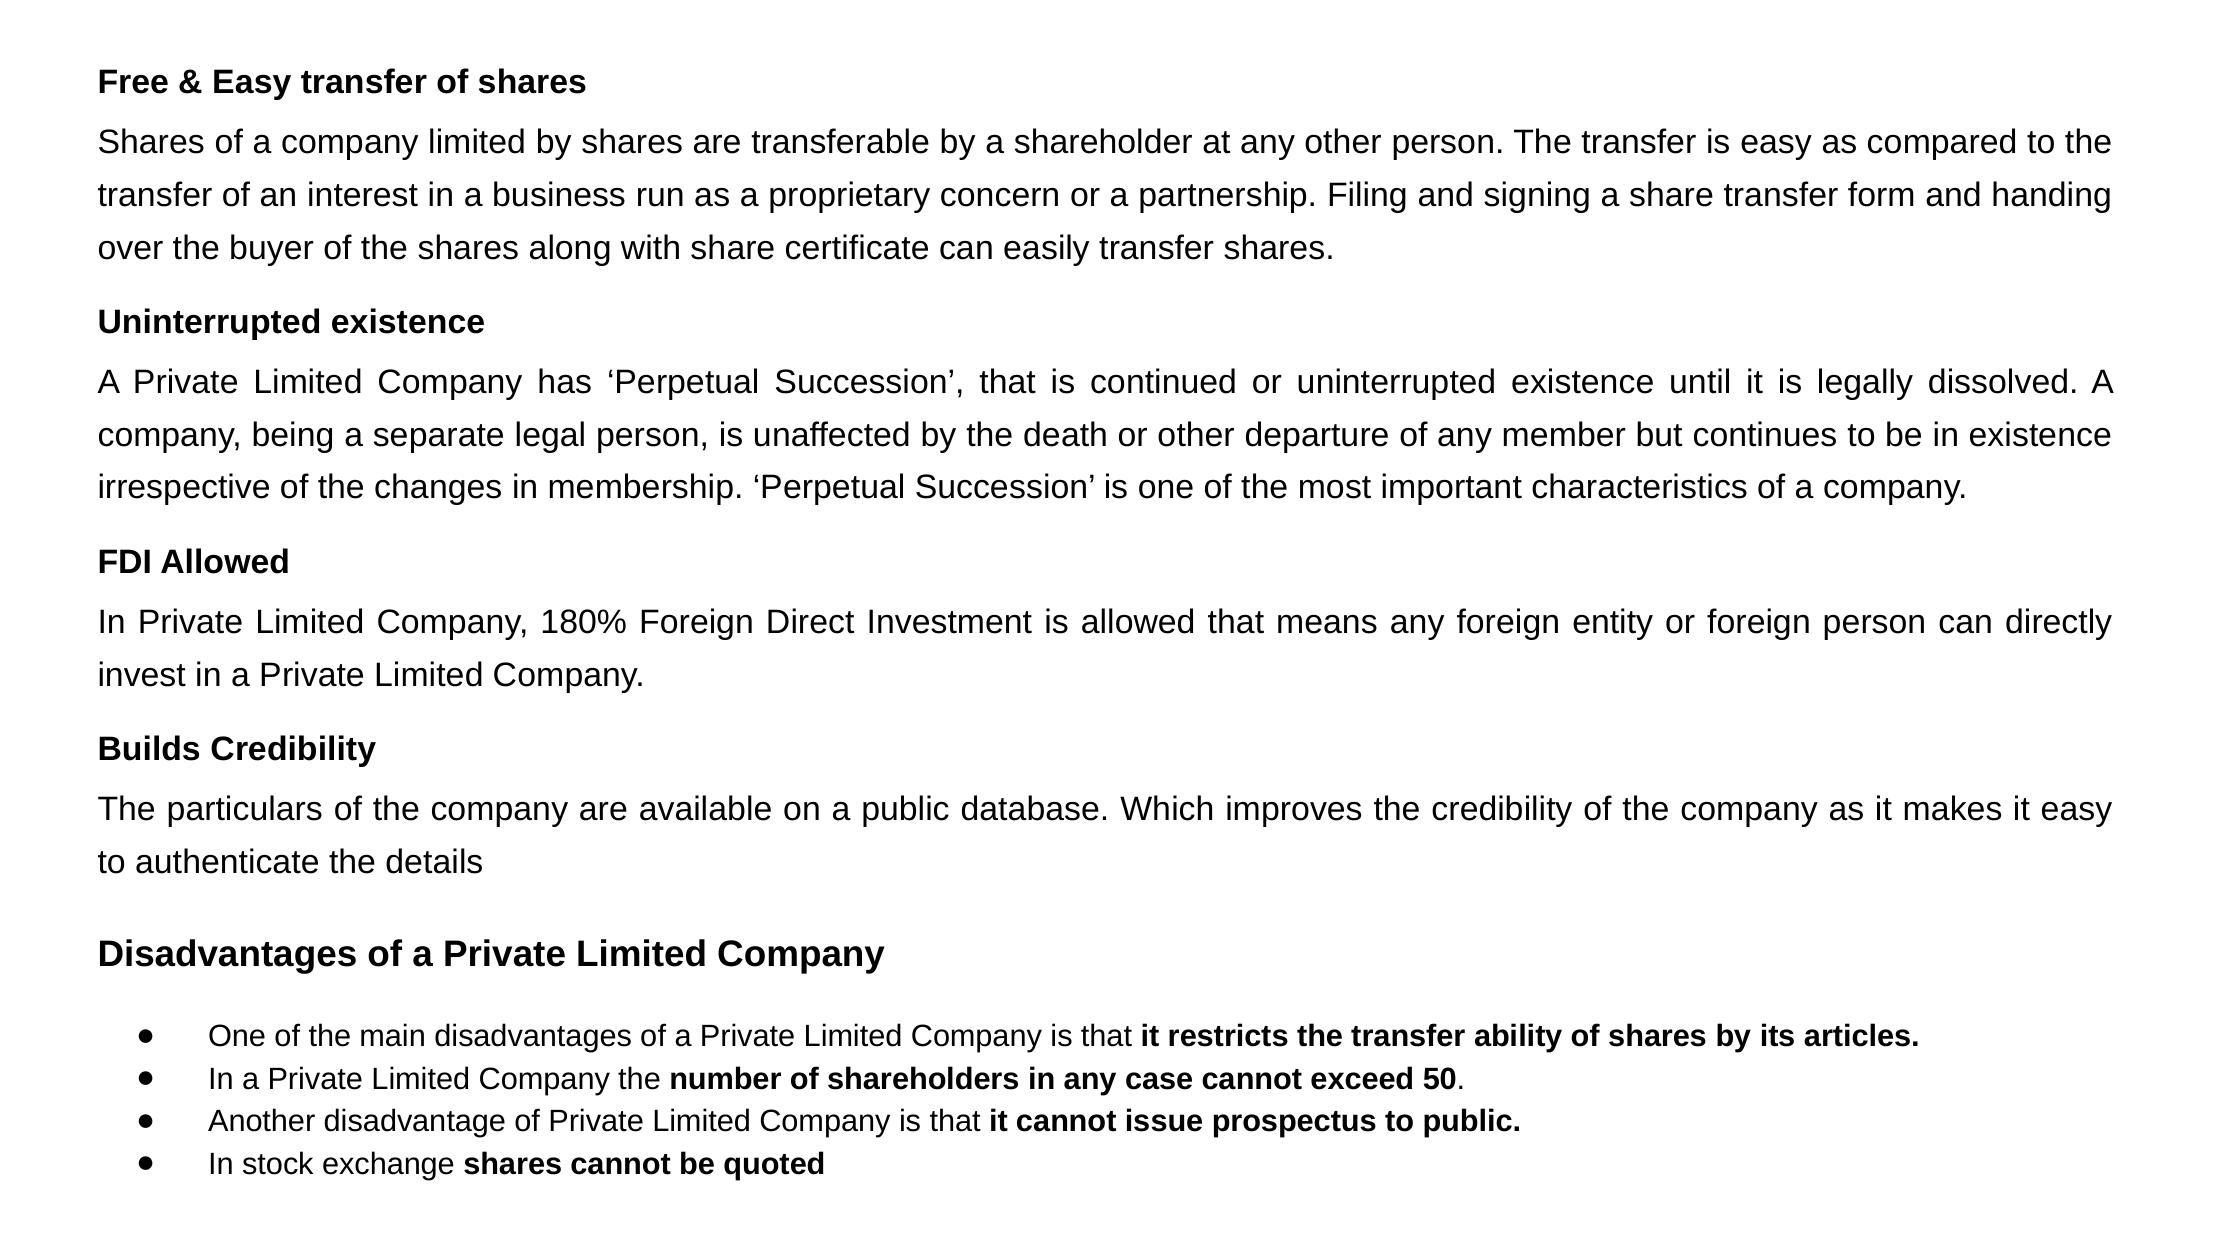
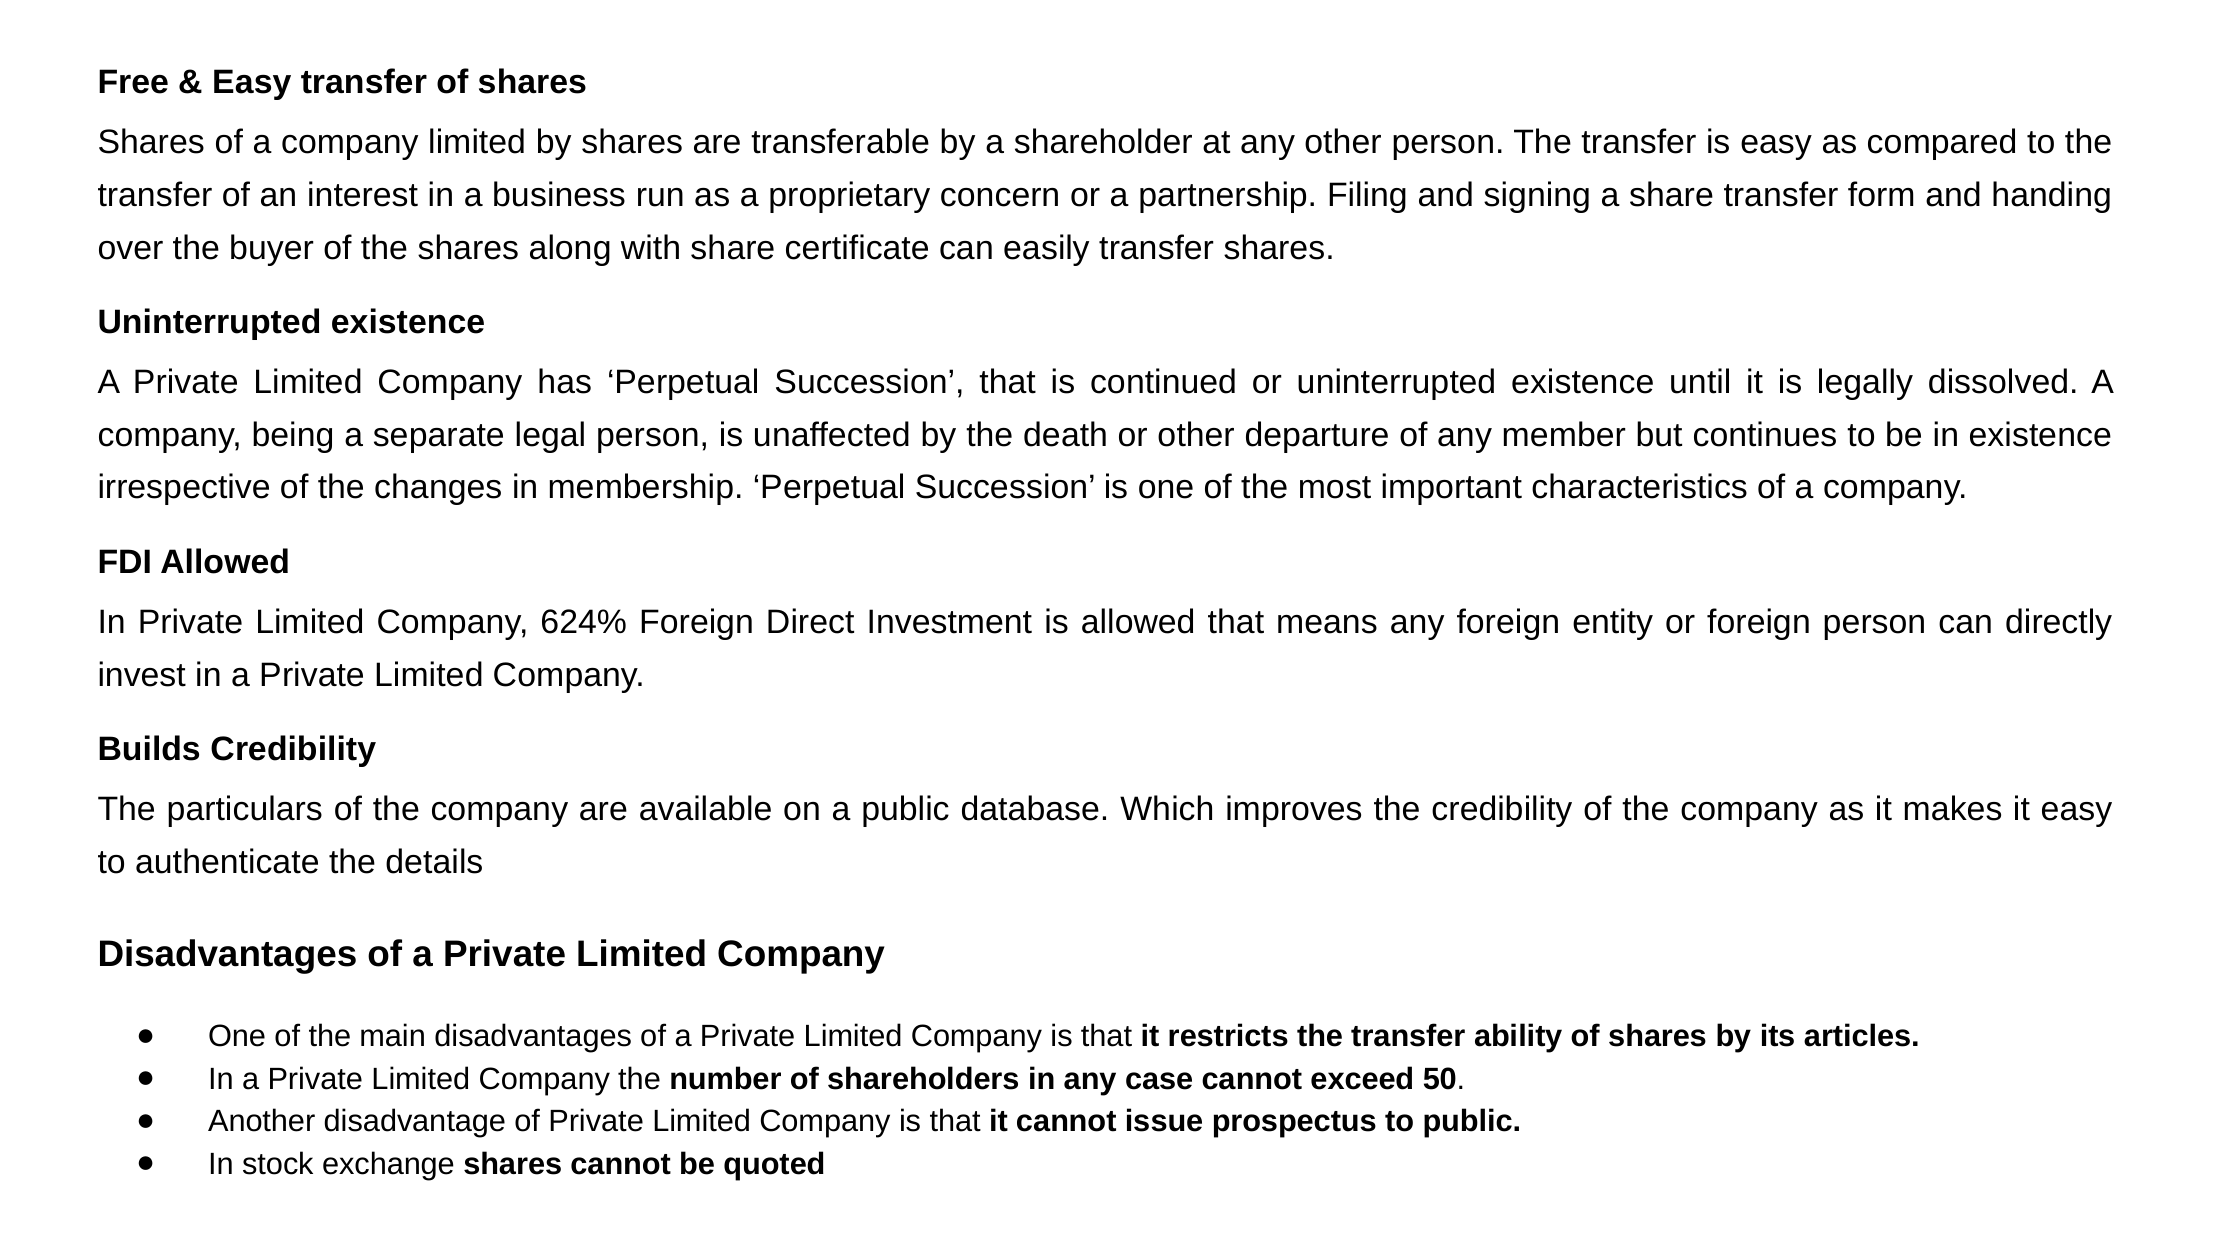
180%: 180% -> 624% (584, 622)
